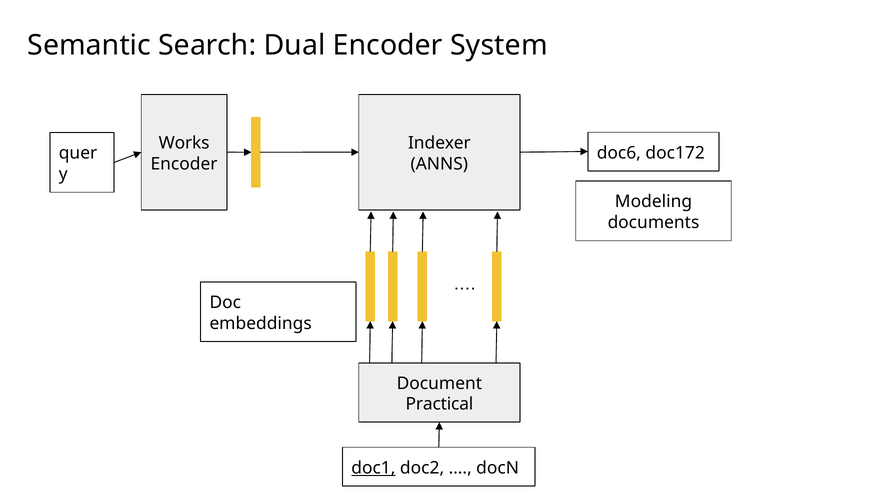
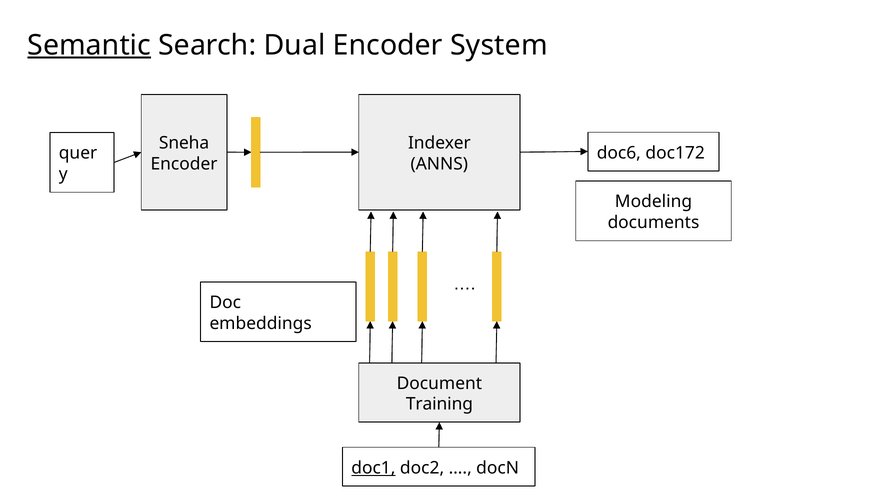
Semantic underline: none -> present (89, 45)
Works: Works -> Sneha (184, 143)
Practical: Practical -> Training (439, 404)
